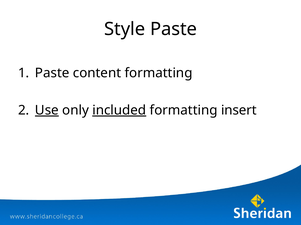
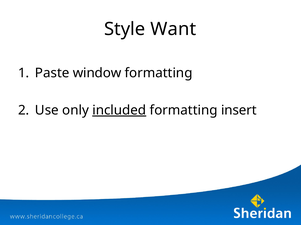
Style Paste: Paste -> Want (173, 29)
content: content -> window (97, 73)
Use underline: present -> none (47, 111)
